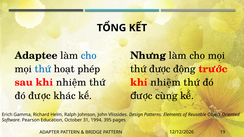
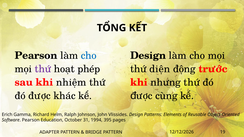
Adaptee: Adaptee -> Pearson (36, 56)
Nhưng: Nhưng -> Design (148, 56)
thứ colour: blue -> purple (43, 69)
thứ được: được -> diện (160, 69)
nhiệm: nhiệm -> nhưng (166, 82)
